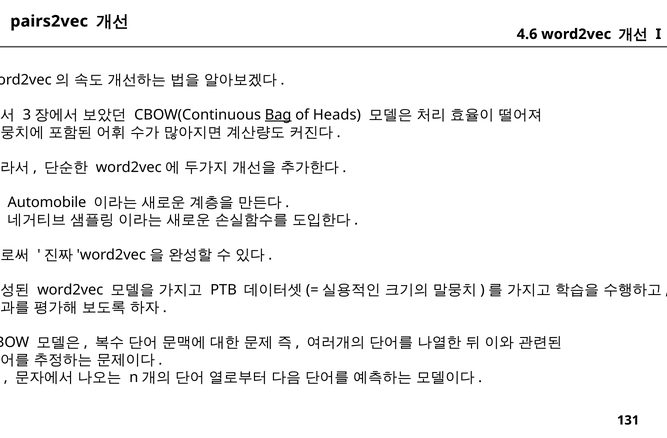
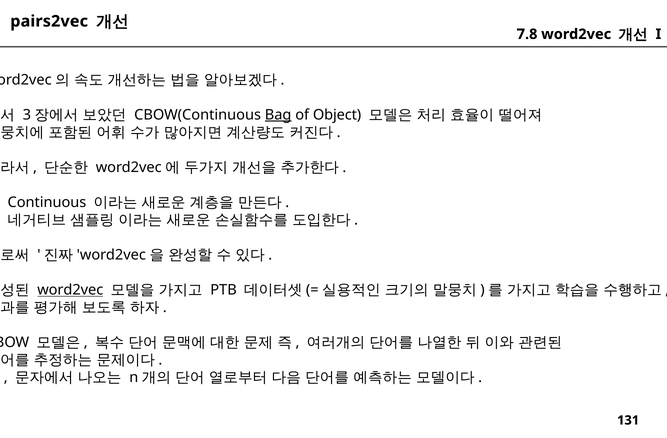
4.6: 4.6 -> 7.8 (527, 34)
Heads: Heads -> Object (337, 115)
Automobile: Automobile -> Continuous (47, 202)
word2vec underline: none -> present (70, 290)
